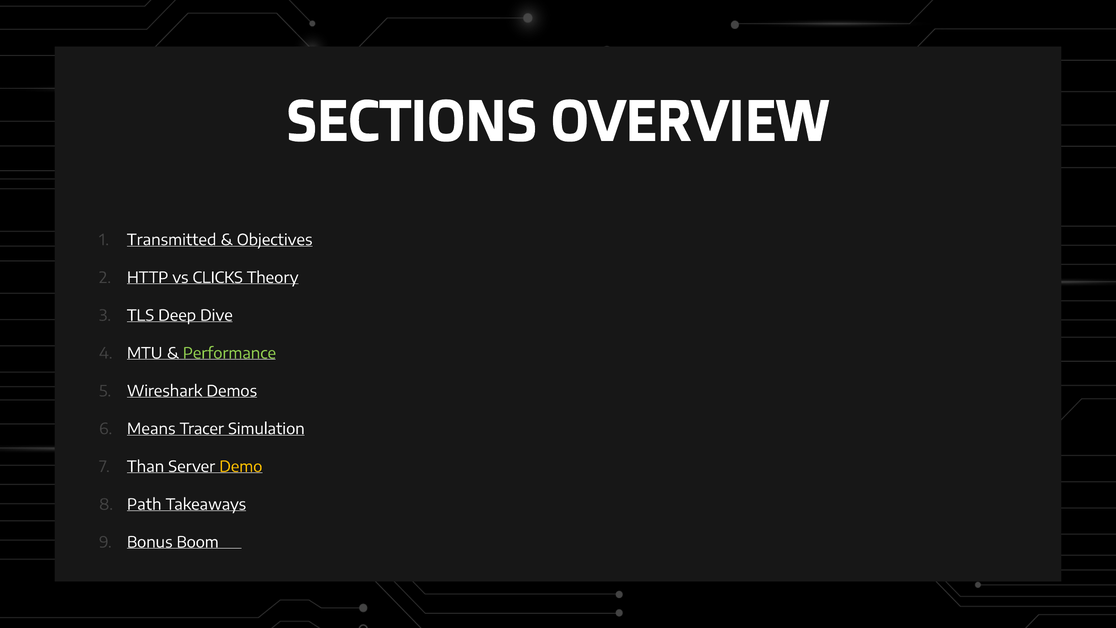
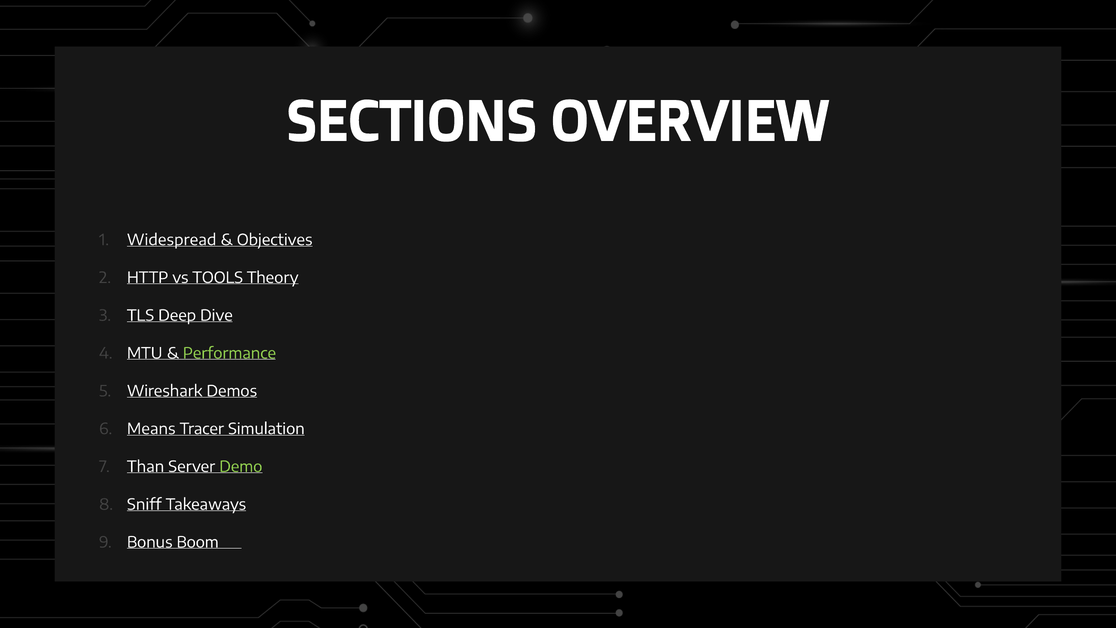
Transmitted: Transmitted -> Widespread (172, 240)
CLICKS: CLICKS -> TOOLS (218, 278)
Demo colour: yellow -> light green (241, 467)
Path: Path -> Sniff (144, 504)
